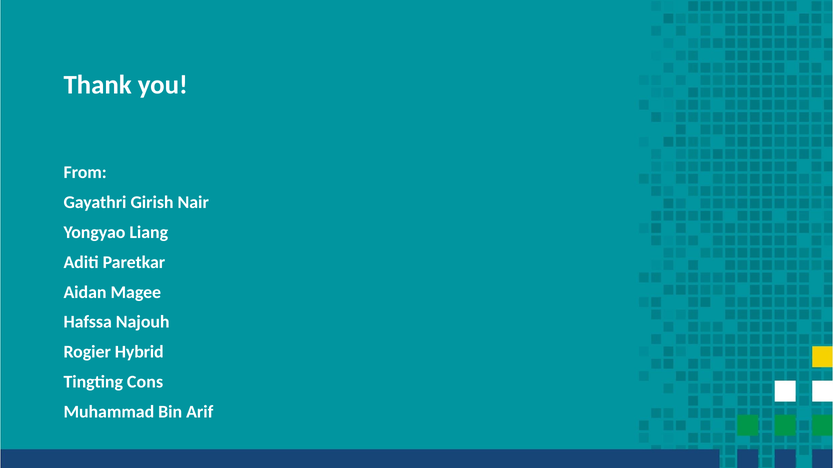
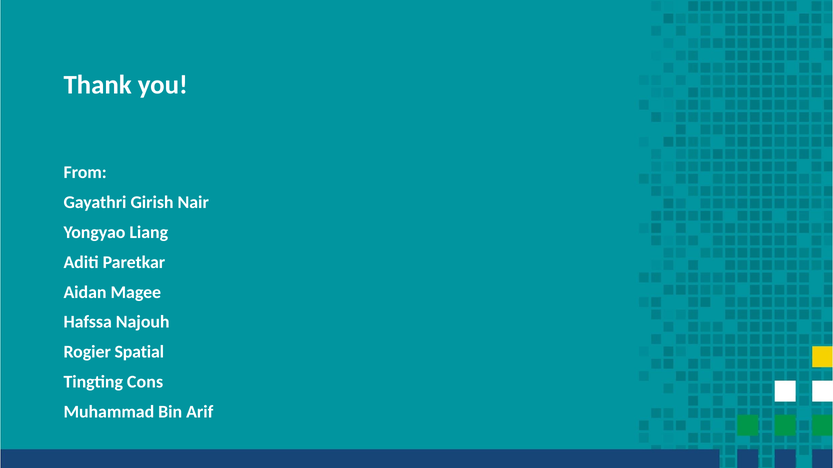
Hybrid: Hybrid -> Spatial (139, 352)
